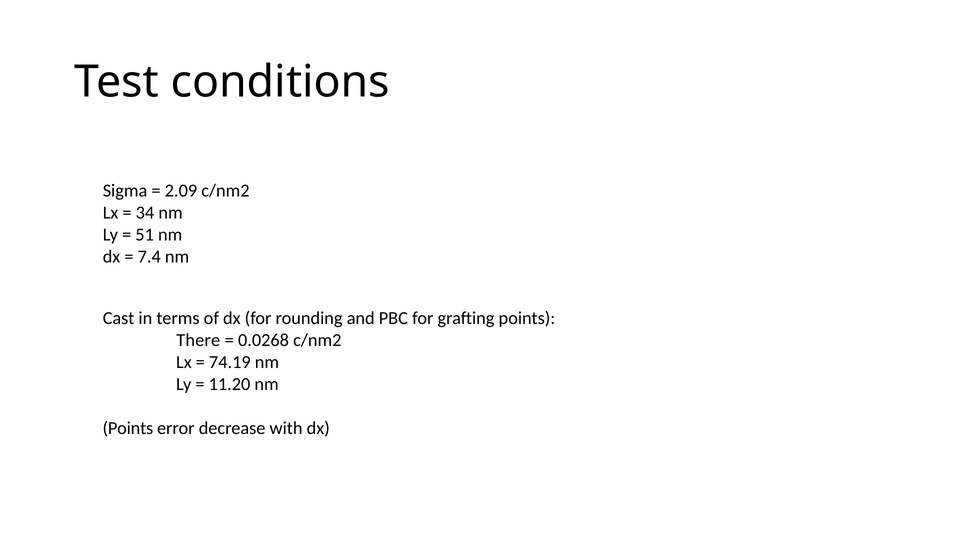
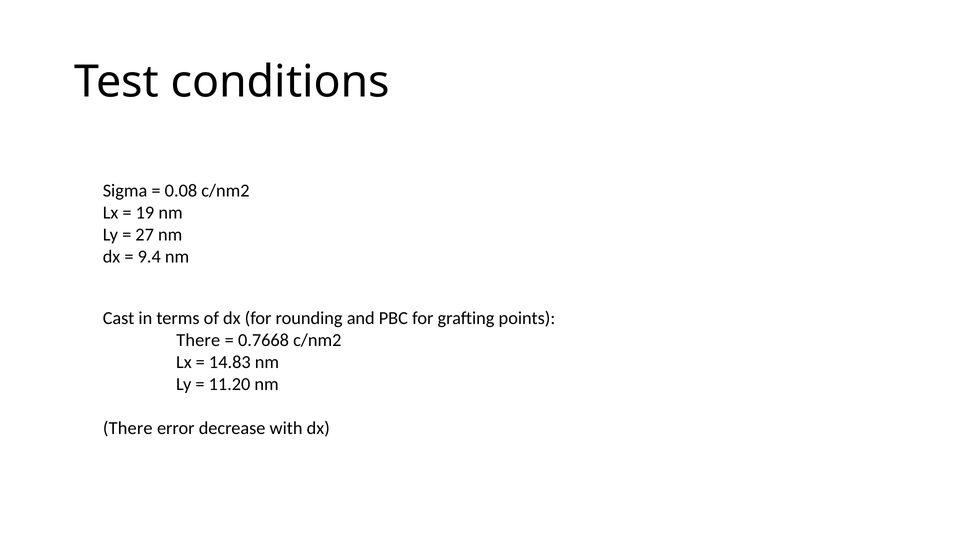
2.09: 2.09 -> 0.08 (181, 191)
34: 34 -> 19 (145, 213)
51: 51 -> 27 (145, 235)
7.4: 7.4 -> 9.4 (149, 257)
0.0268: 0.0268 -> 0.7668 (264, 340)
74.19: 74.19 -> 14.83 (230, 362)
Points: Points -> There (128, 428)
